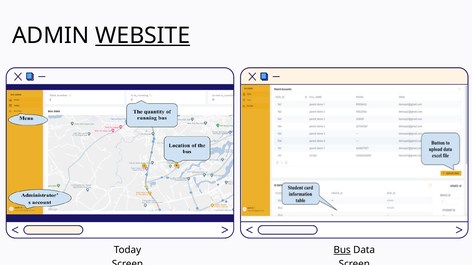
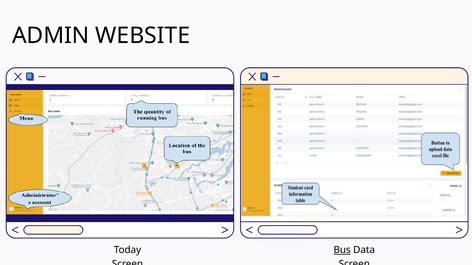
WEBSITE underline: present -> none (143, 36)
